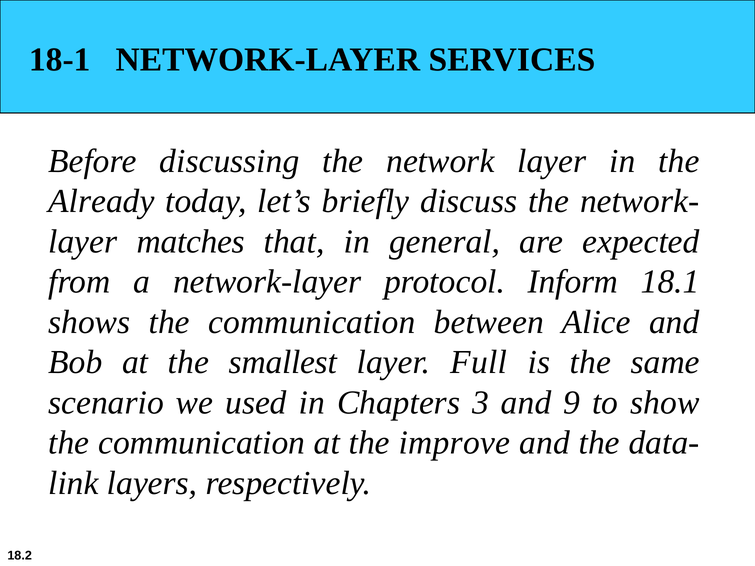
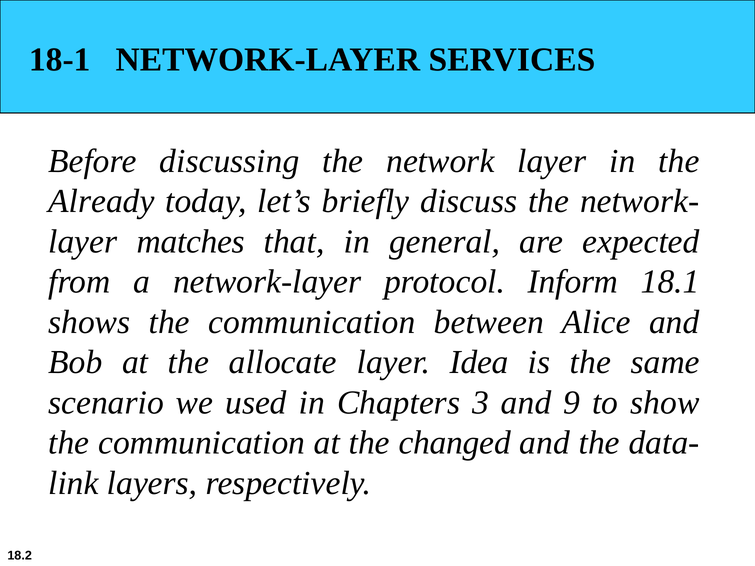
smallest: smallest -> allocate (283, 362)
Full: Full -> Idea (479, 362)
improve: improve -> changed (455, 443)
